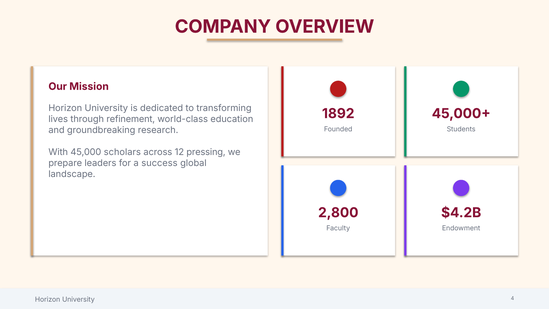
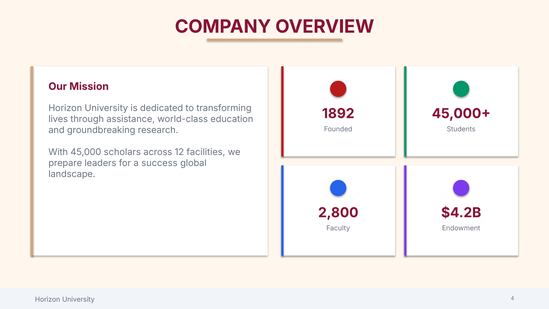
refinement: refinement -> assistance (131, 119)
pressing: pressing -> facilities (206, 152)
